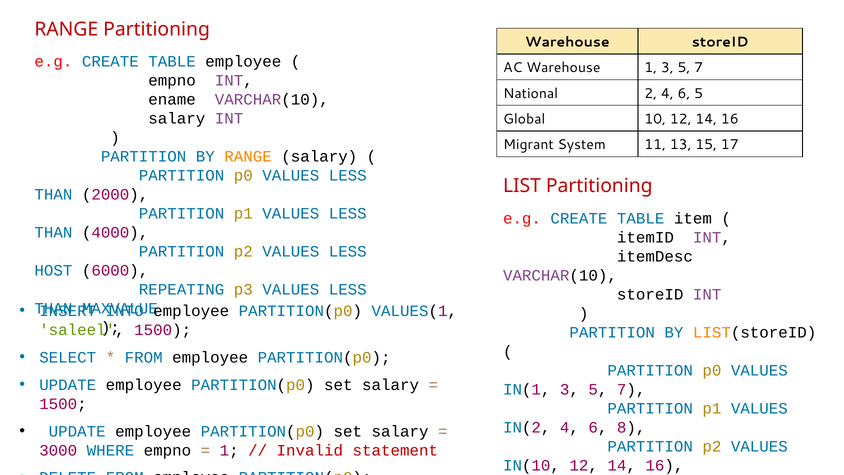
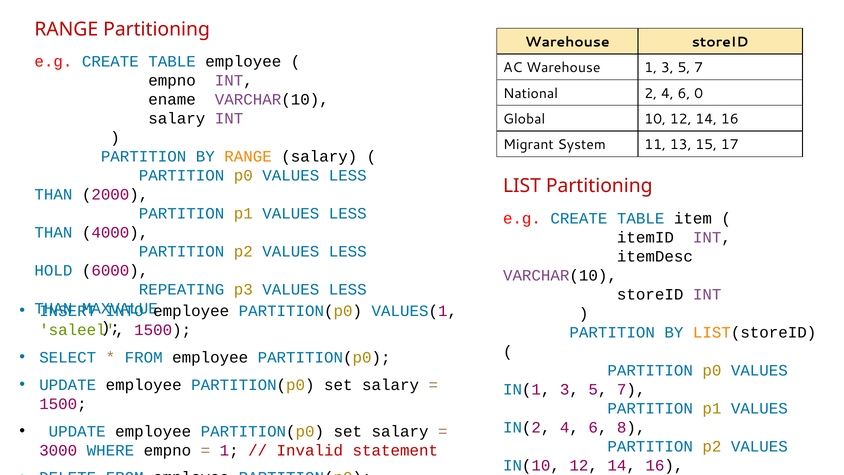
6 5: 5 -> 0 (699, 93)
HOST: HOST -> HOLD (53, 271)
